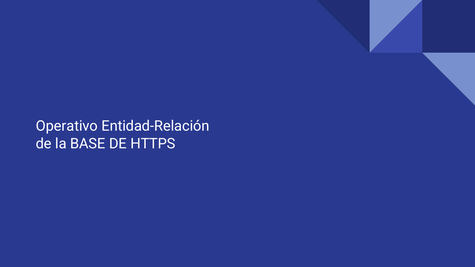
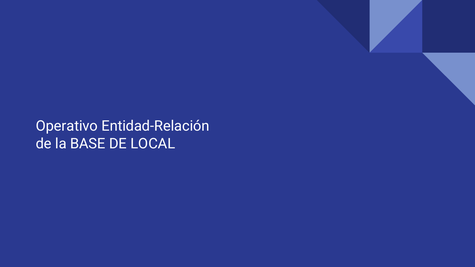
HTTPS: HTTPS -> LOCAL (153, 144)
